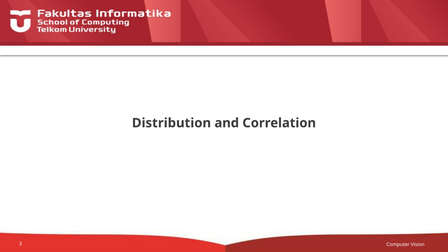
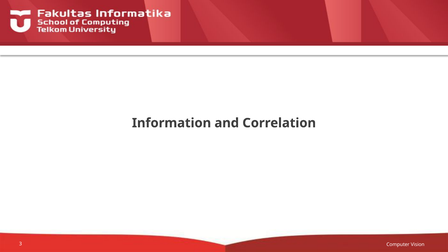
Distribution: Distribution -> Information (172, 123)
